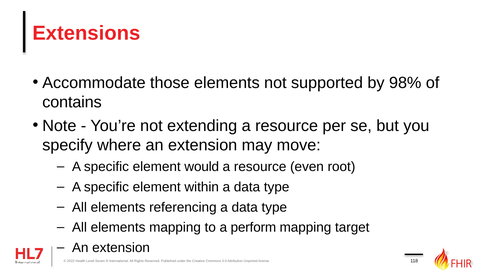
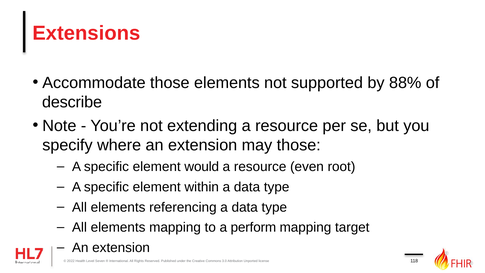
98%: 98% -> 88% (405, 83)
contains: contains -> describe (72, 102)
may move: move -> those (299, 145)
